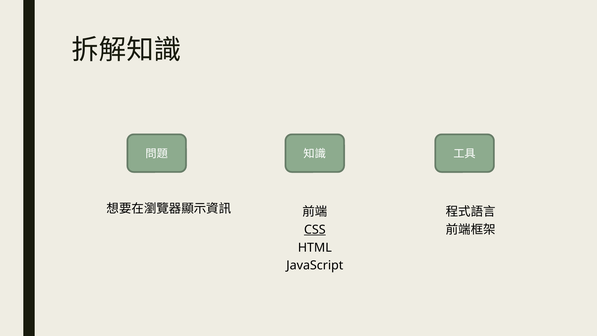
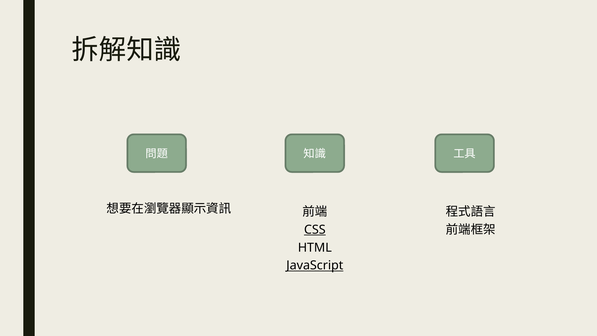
JavaScript underline: none -> present (315, 265)
